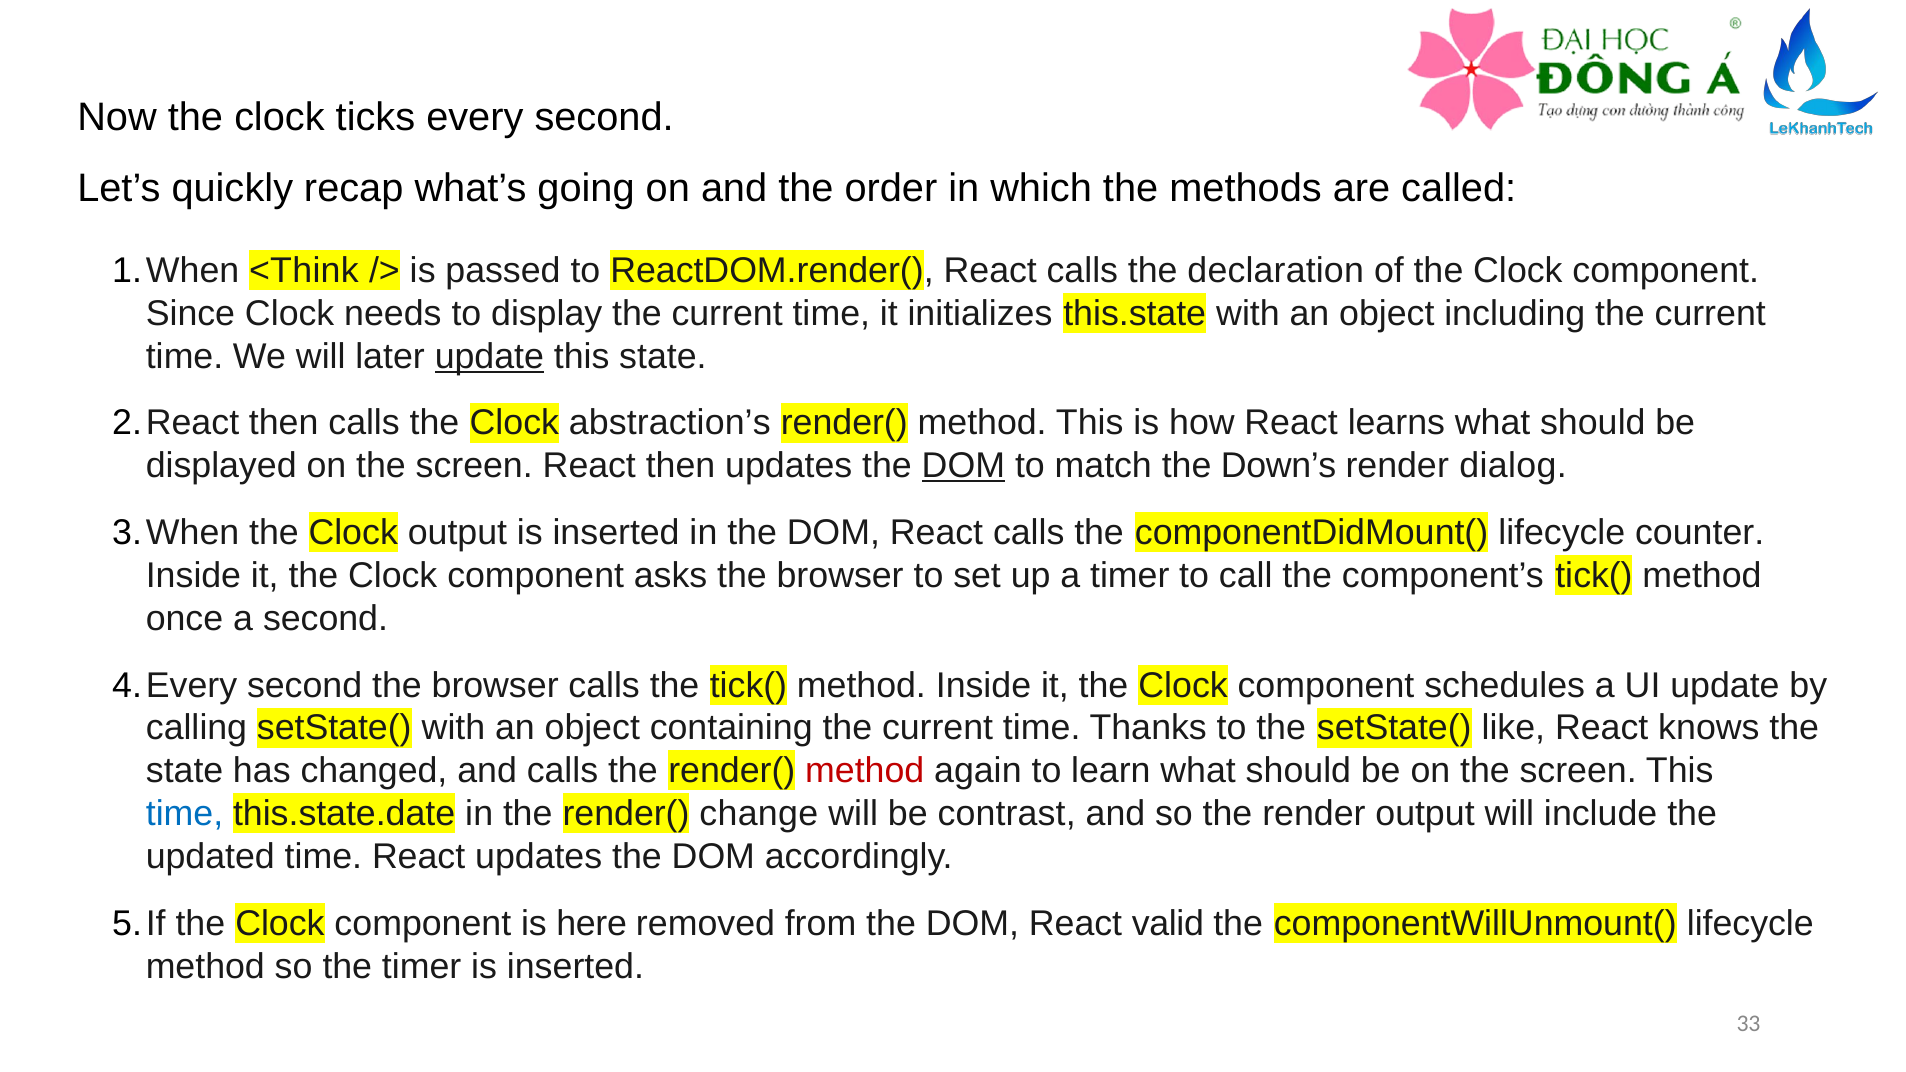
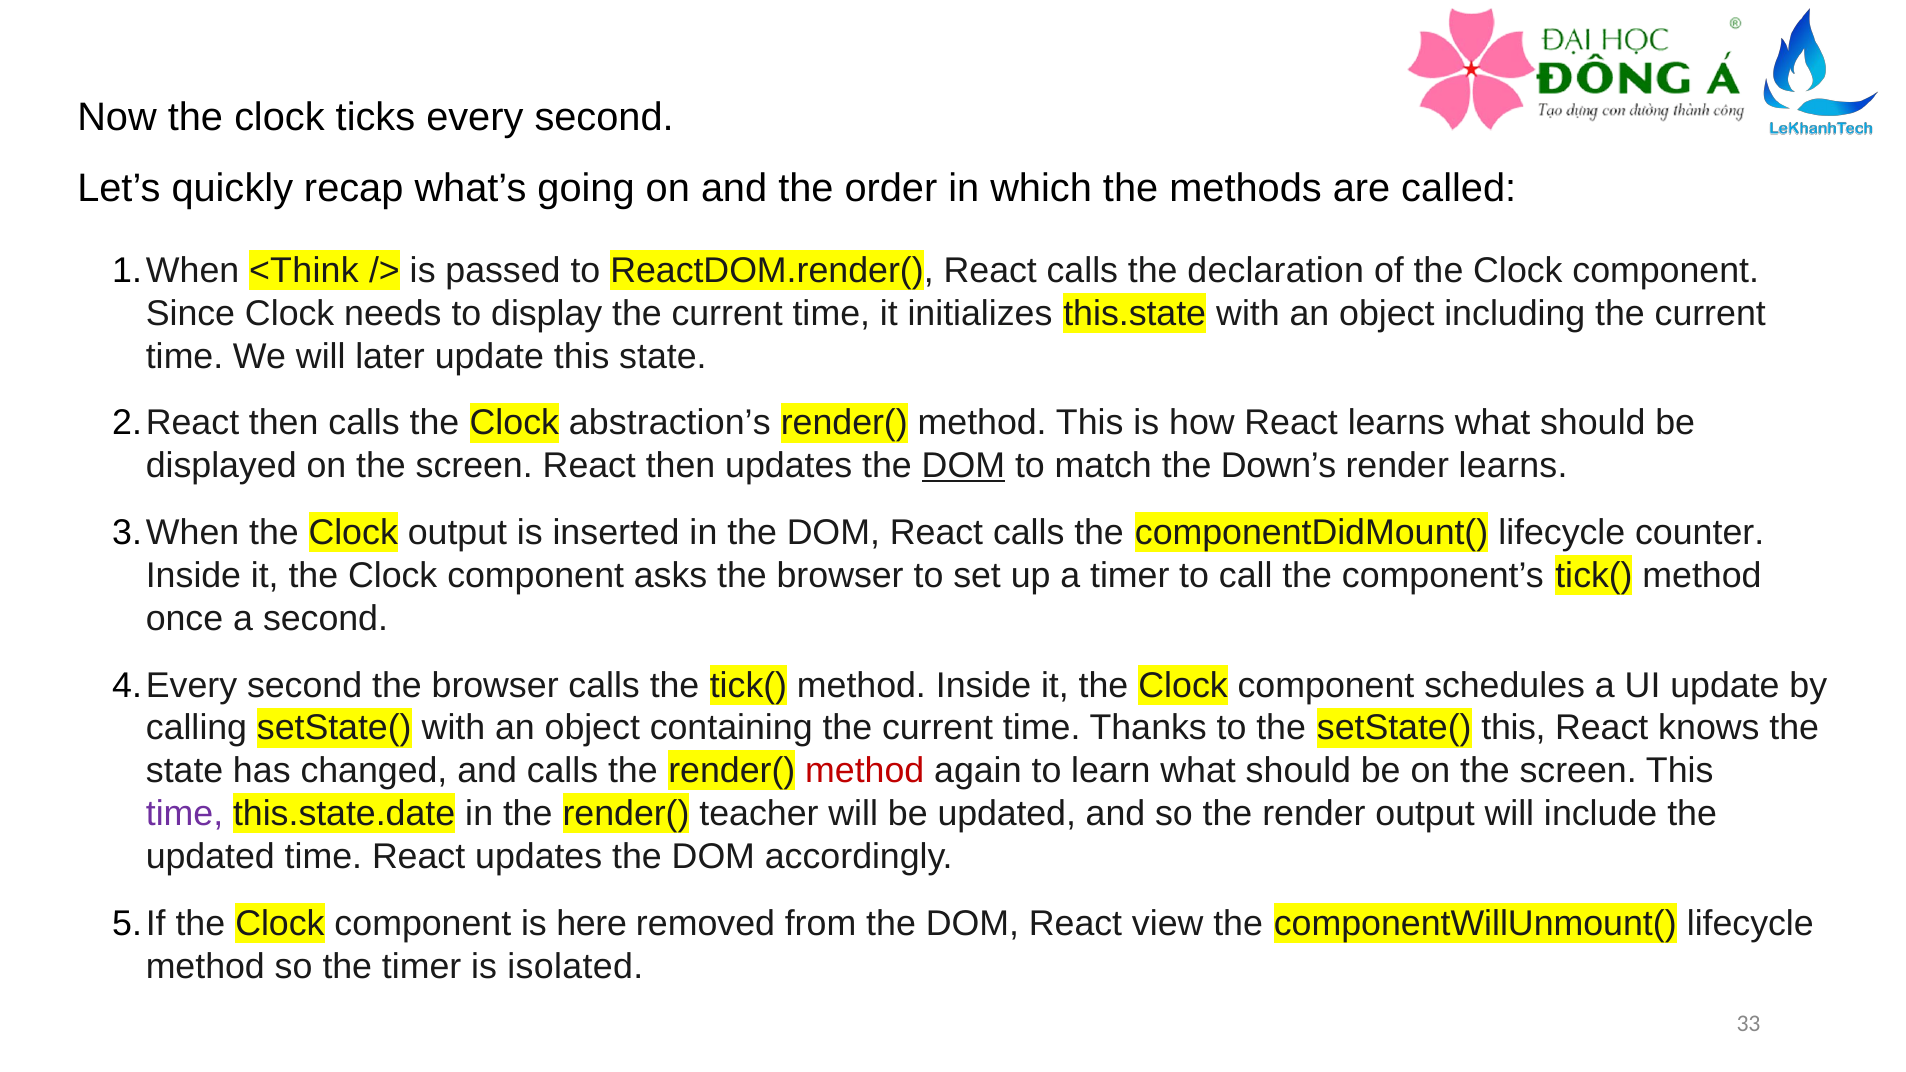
update underline: present -> none (489, 356)
render dialog: dialog -> learns (1513, 466)
setState( like: like -> this (1513, 728)
time colour: blue -> purple (185, 814)
change: change -> teacher (759, 814)
be contrast: contrast -> updated (1007, 814)
valid: valid -> view (1168, 924)
timer is inserted: inserted -> isolated (575, 967)
